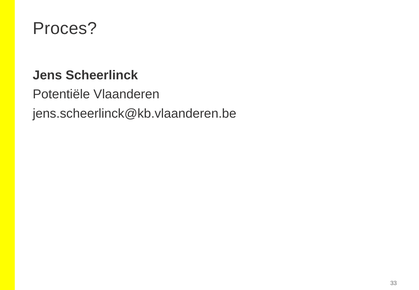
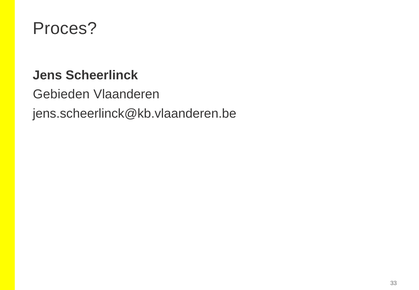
Potentiële: Potentiële -> Gebieden (61, 94)
